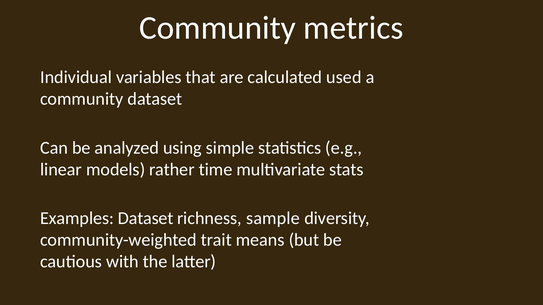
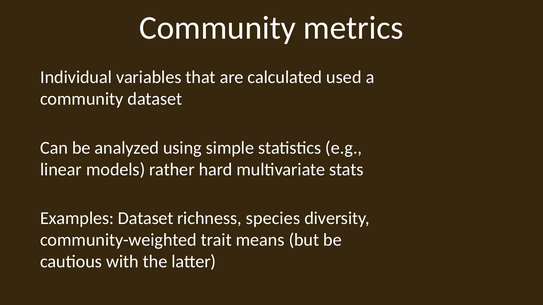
time: time -> hard (216, 170)
sample: sample -> species (273, 219)
